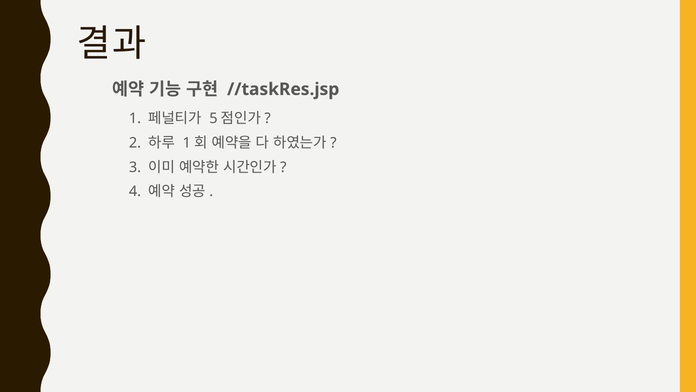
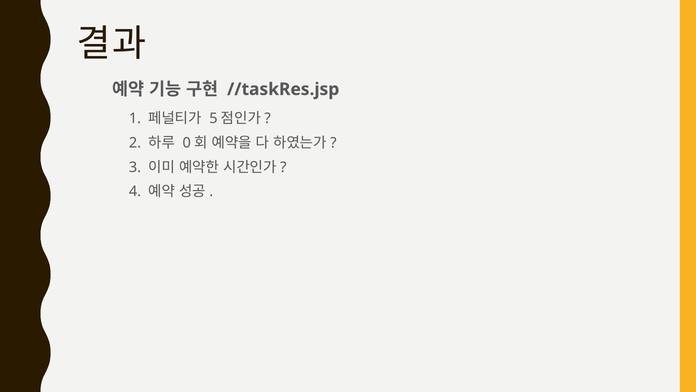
1: 1 -> 0 (187, 143)
